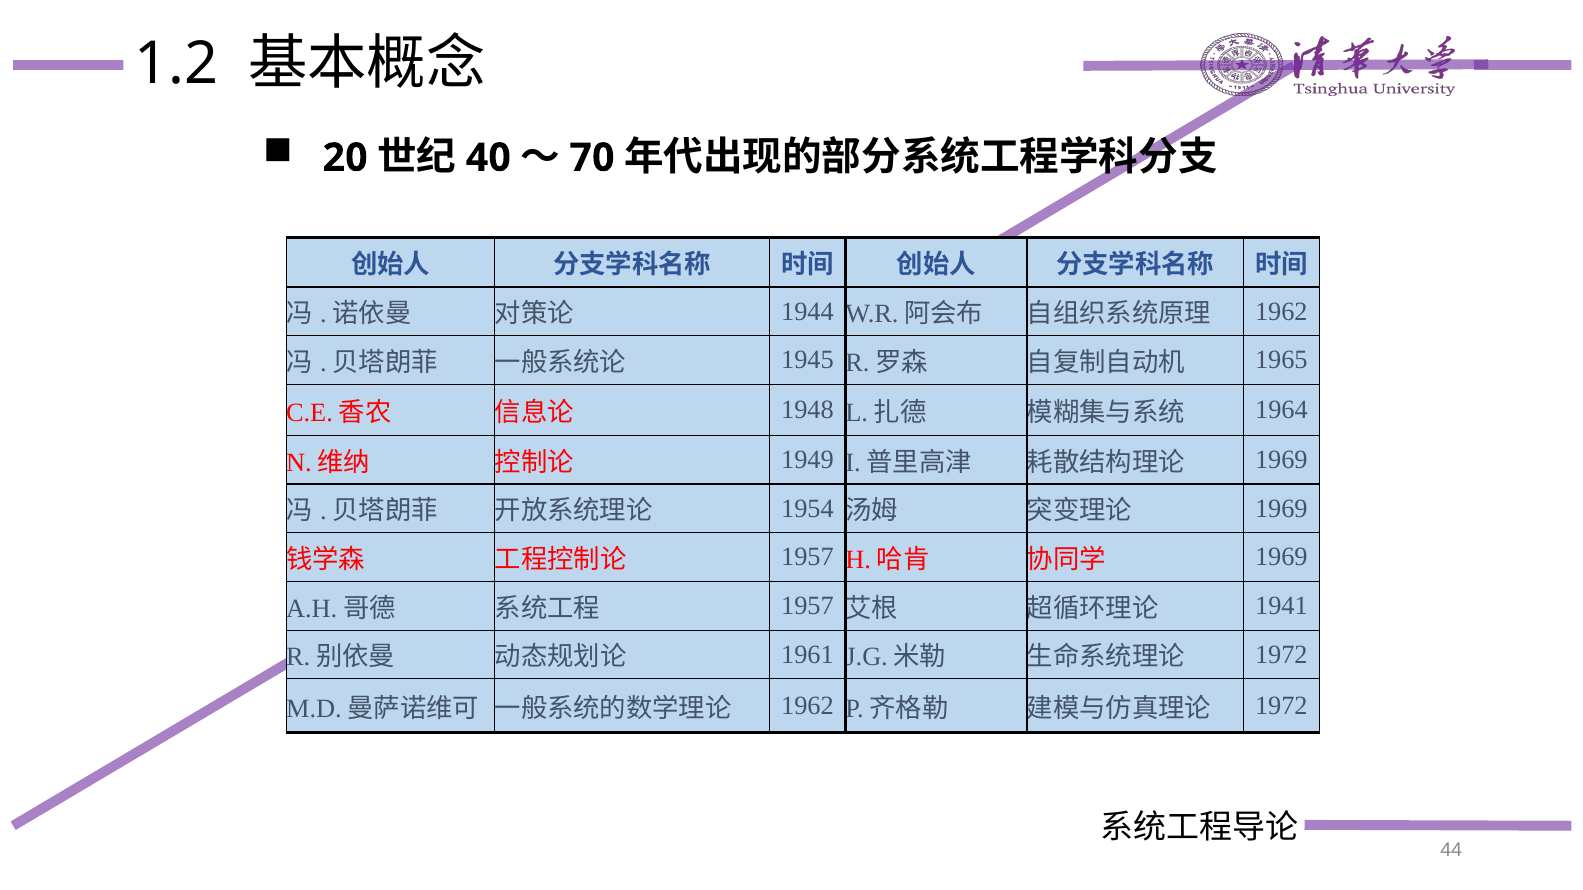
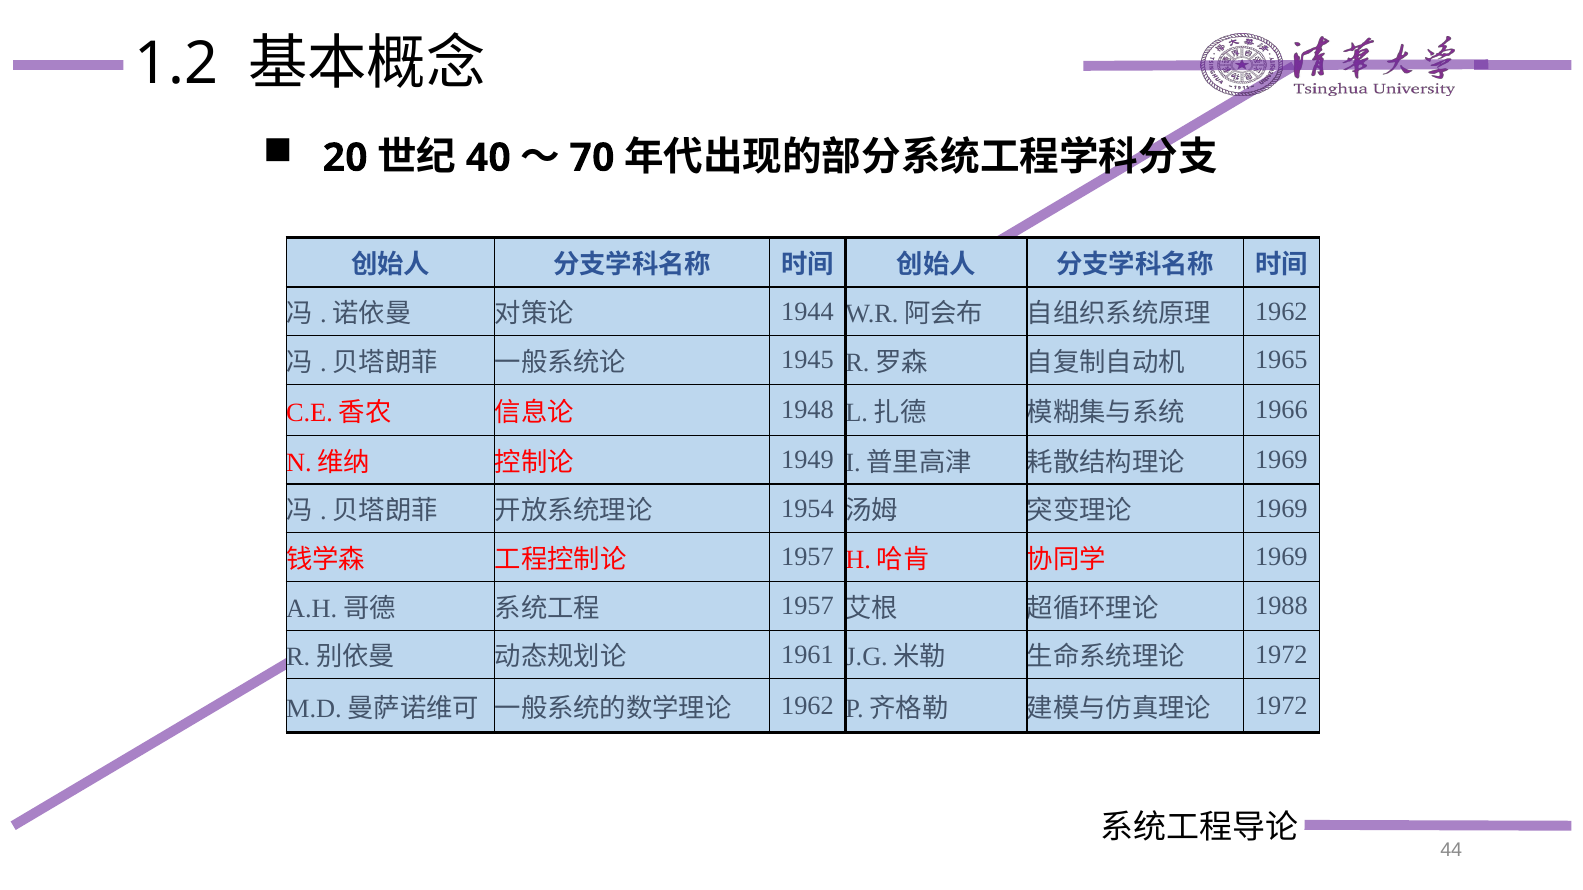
1964: 1964 -> 1966 (1281, 410)
1941: 1941 -> 1988 (1281, 606)
